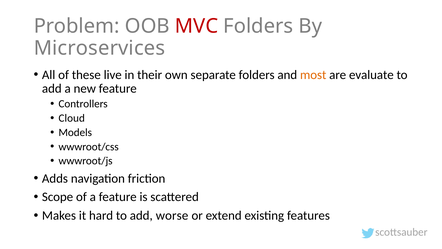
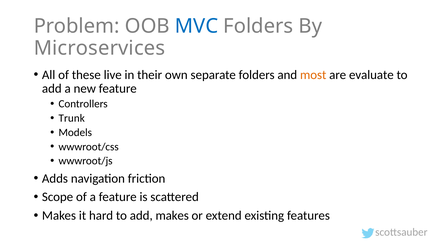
MVC colour: red -> blue (197, 26)
Cloud: Cloud -> Trunk (72, 118)
add worse: worse -> makes (172, 215)
